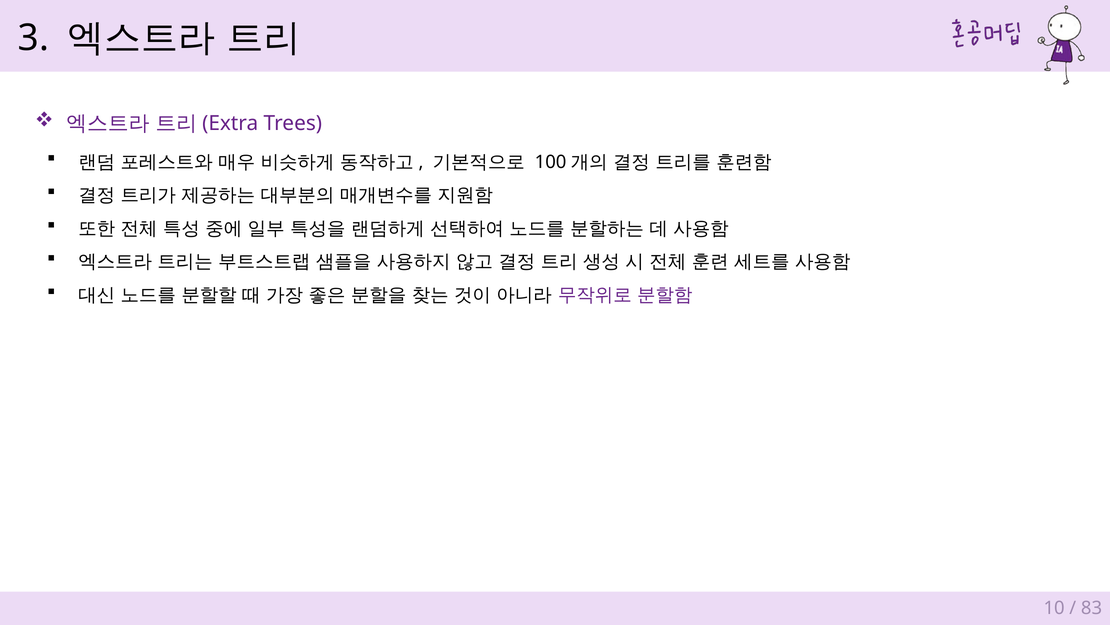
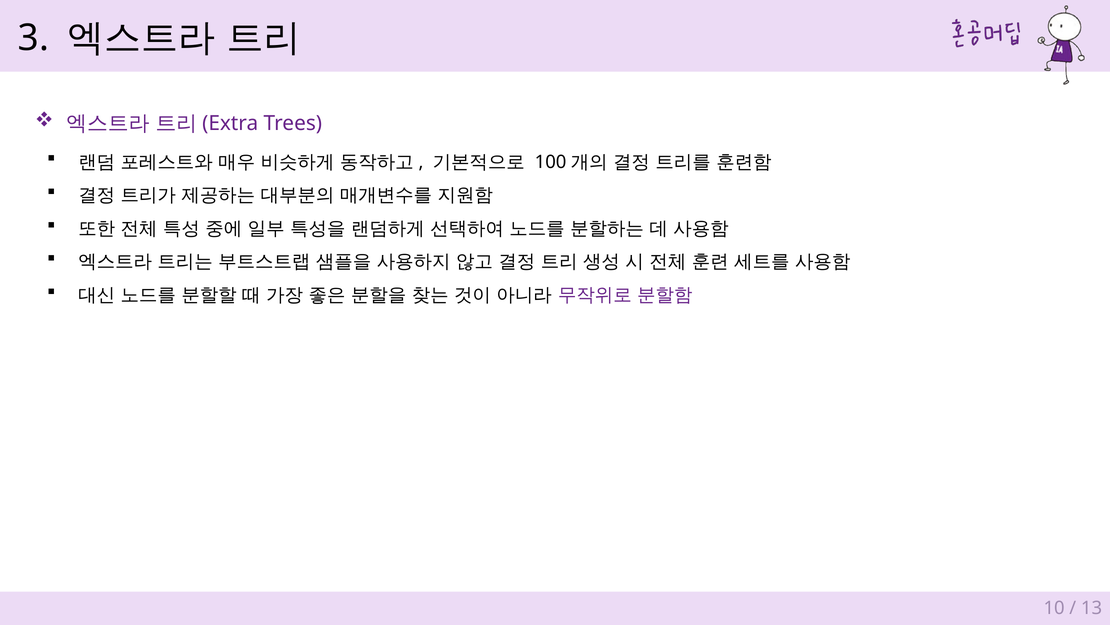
83: 83 -> 13 (1092, 608)
